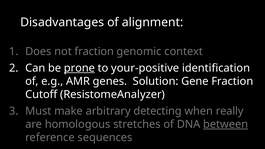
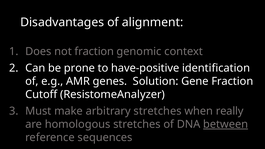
prone underline: present -> none (79, 68)
your-positive: your-positive -> have-positive (145, 68)
arbitrary detecting: detecting -> stretches (158, 111)
